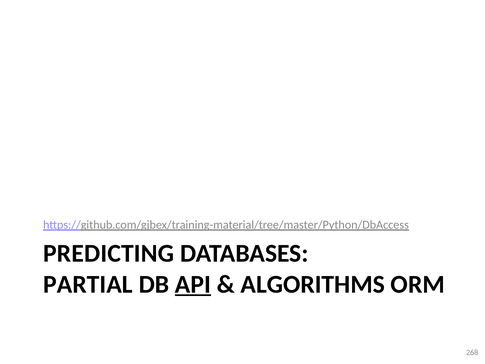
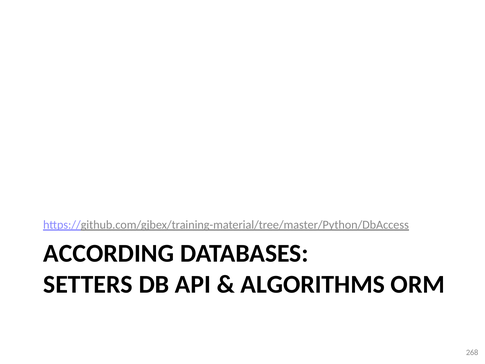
PREDICTING: PREDICTING -> ACCORDING (109, 253)
PARTIAL: PARTIAL -> SETTERS (88, 284)
API underline: present -> none (193, 284)
